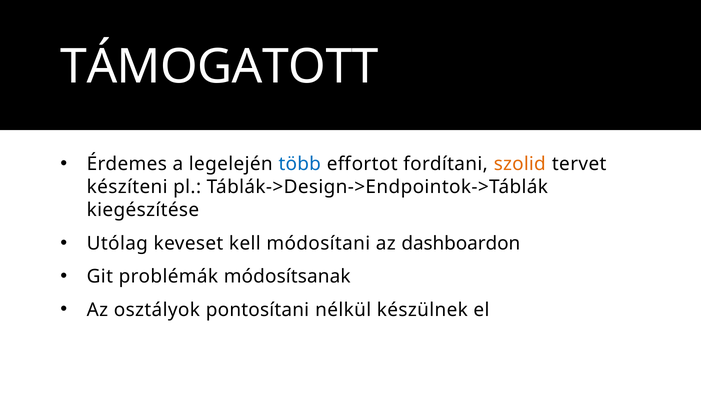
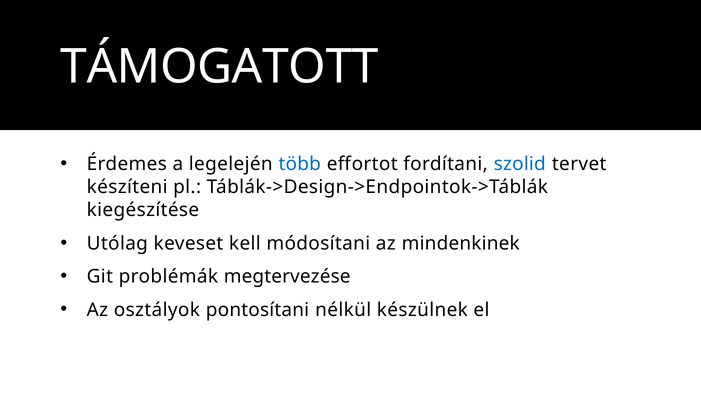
szolid colour: orange -> blue (520, 164)
dashboardon: dashboardon -> mindenkinek (461, 244)
módosítsanak: módosítsanak -> megtervezése (287, 277)
